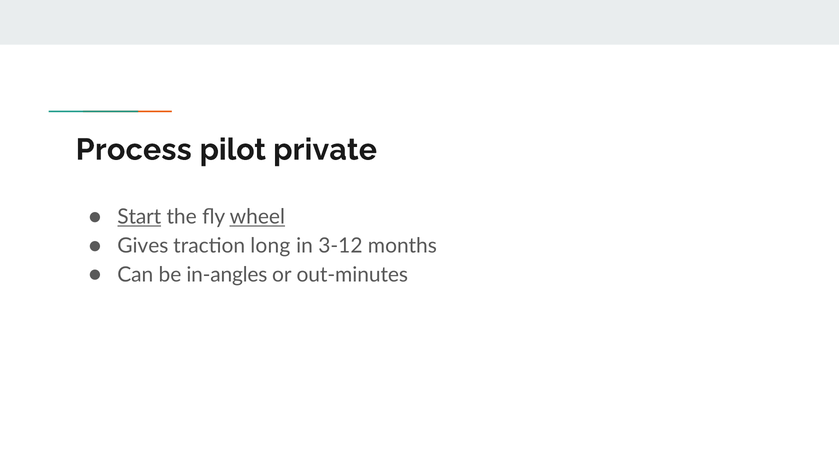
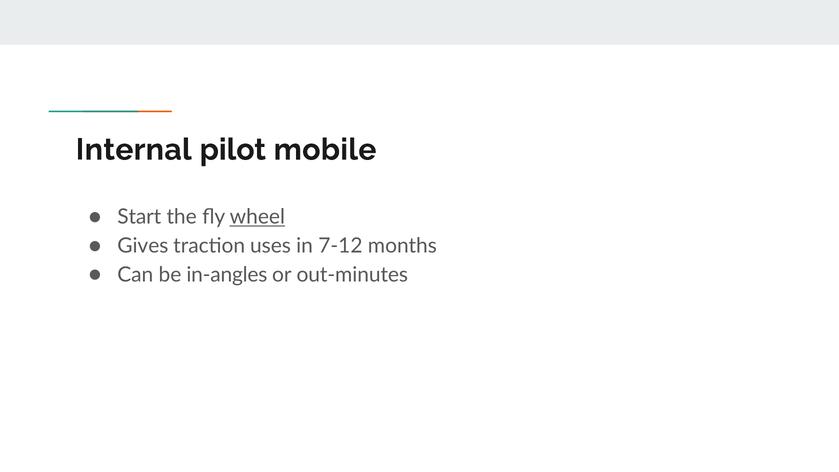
Process: Process -> Internal (134, 150)
private: private -> mobile (325, 150)
Start underline: present -> none (139, 217)
long: long -> uses (270, 246)
3-12: 3-12 -> 7-12 (340, 246)
